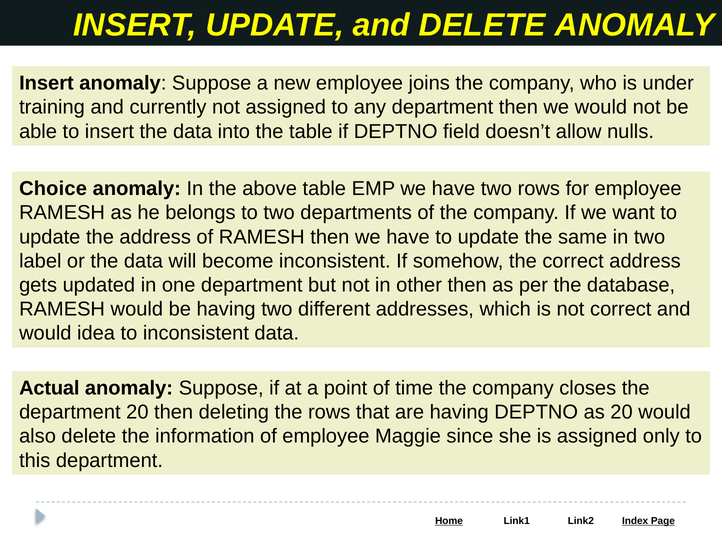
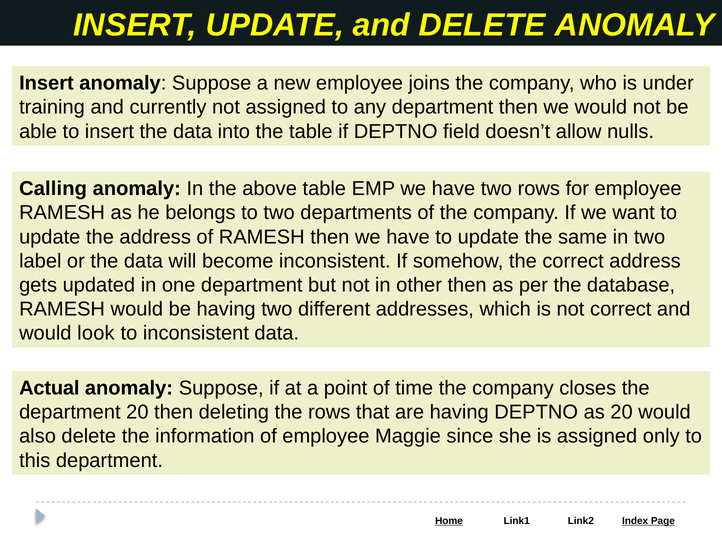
Choice: Choice -> Calling (53, 189)
idea: idea -> look (96, 333)
